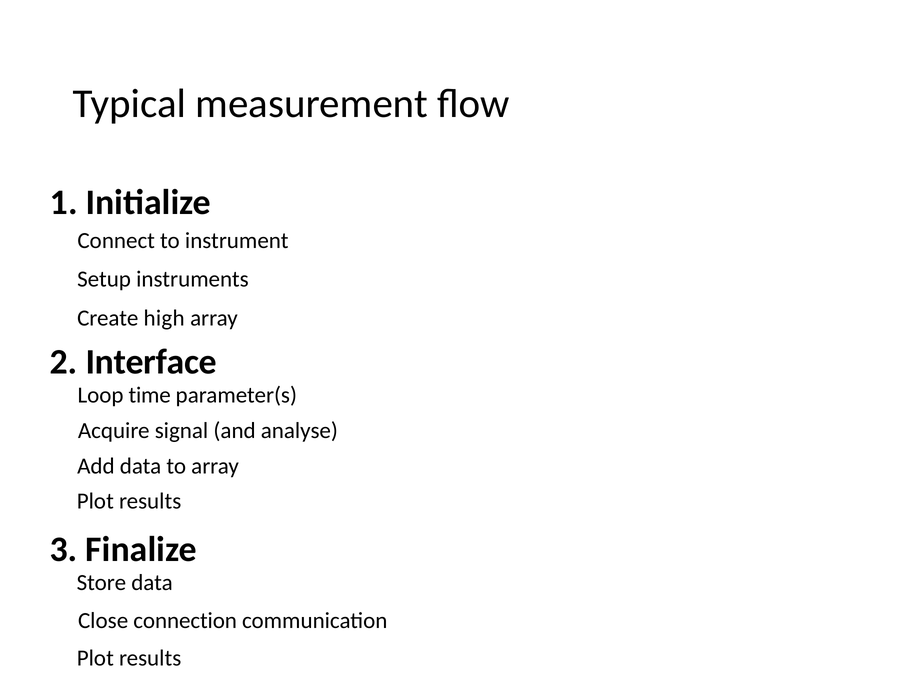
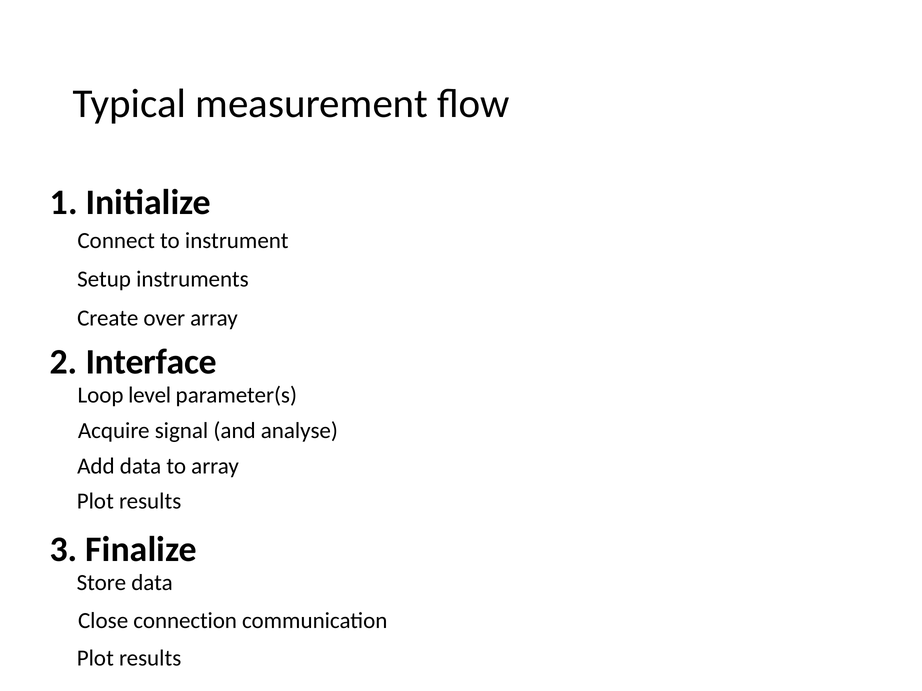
high: high -> over (164, 319)
time: time -> level (150, 396)
